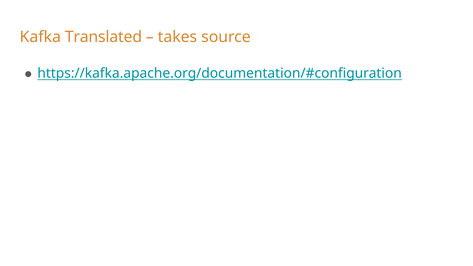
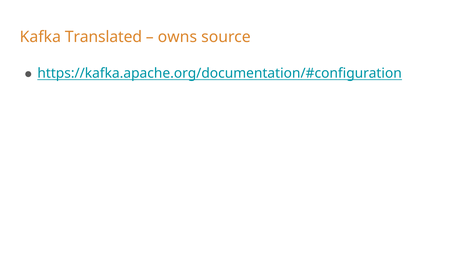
takes: takes -> owns (177, 37)
